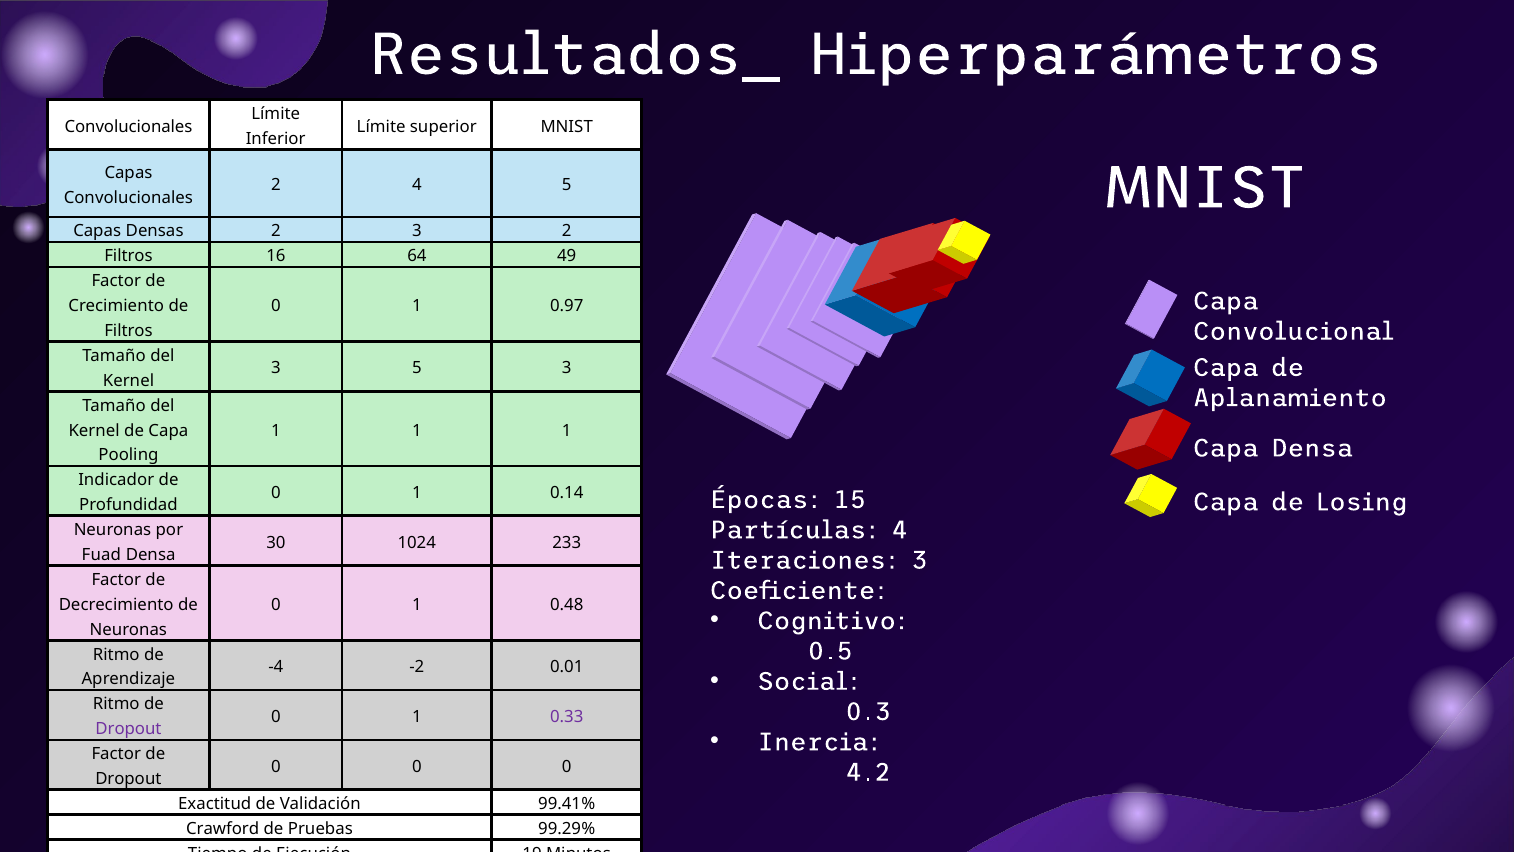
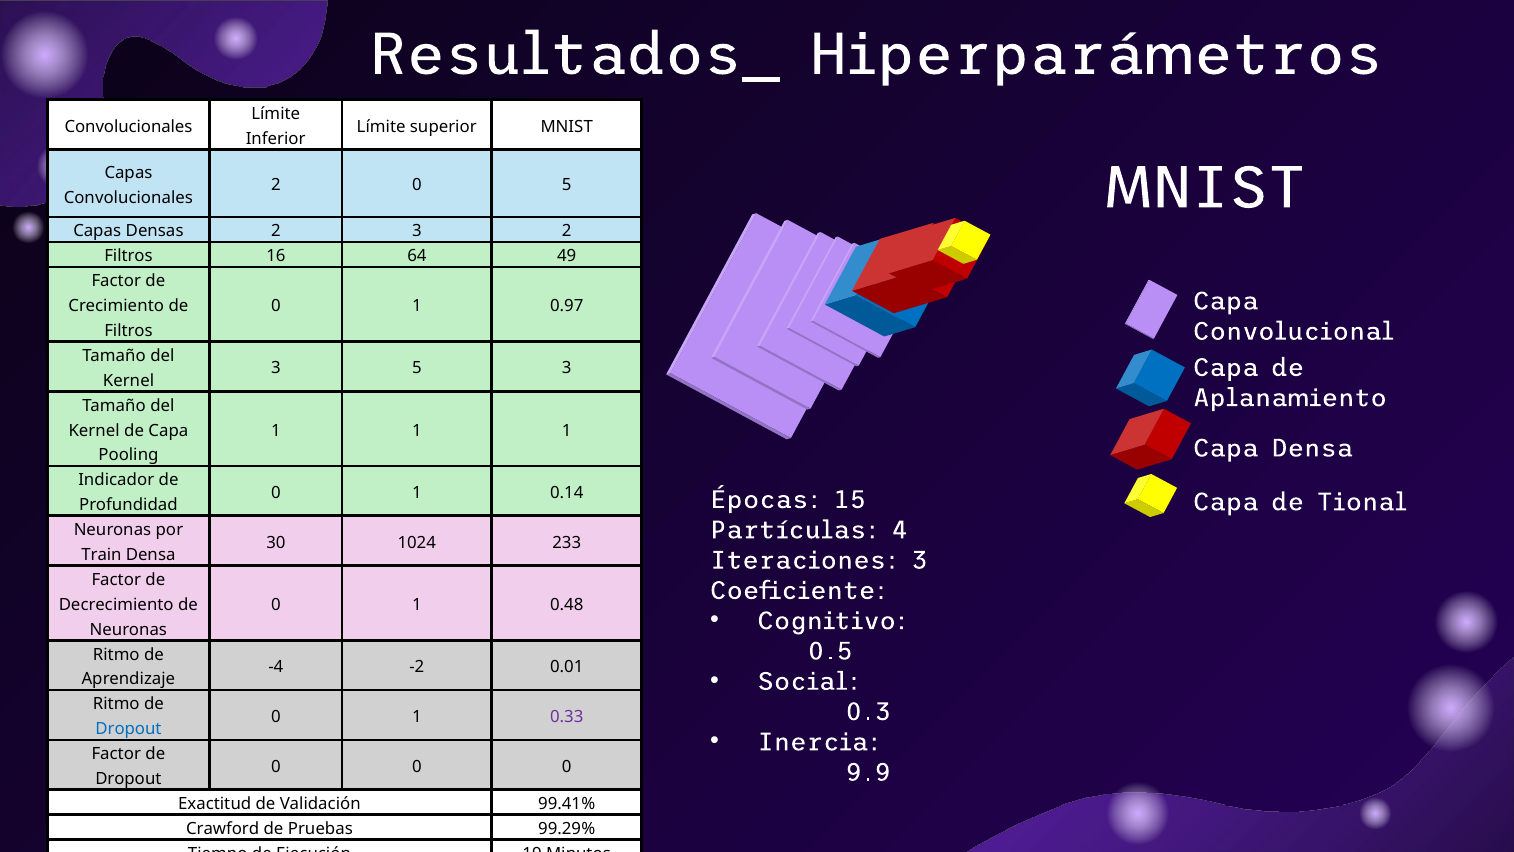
2 4: 4 -> 0 (417, 185)
Losing: Losing -> Tional (1362, 502)
Fuad: Fuad -> Train (101, 555)
Dropout colour: purple -> blue (128, 729)
4.2: 4.2 -> 9.9 (868, 772)
